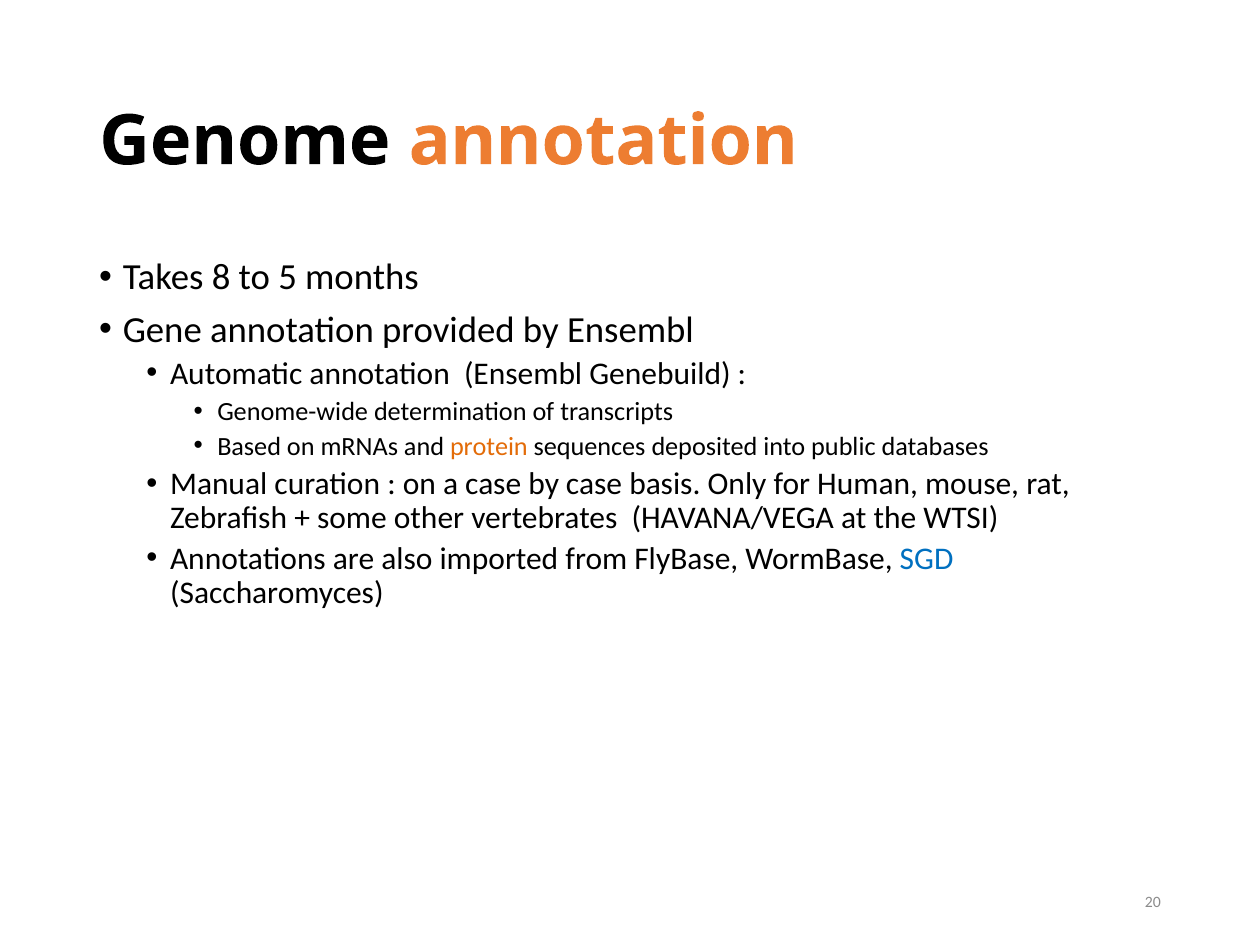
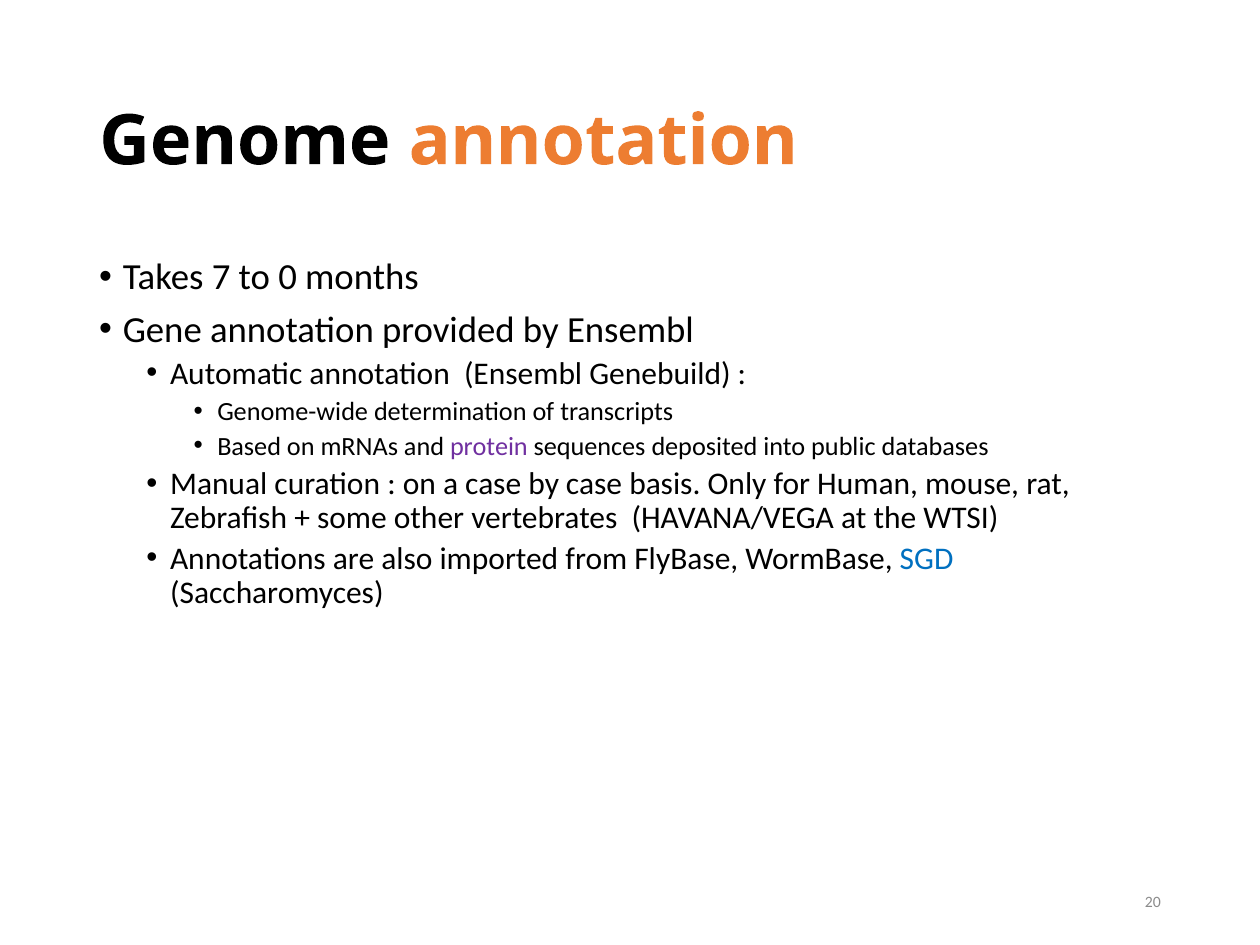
8: 8 -> 7 (221, 277)
5: 5 -> 0 (288, 277)
protein colour: orange -> purple (489, 446)
